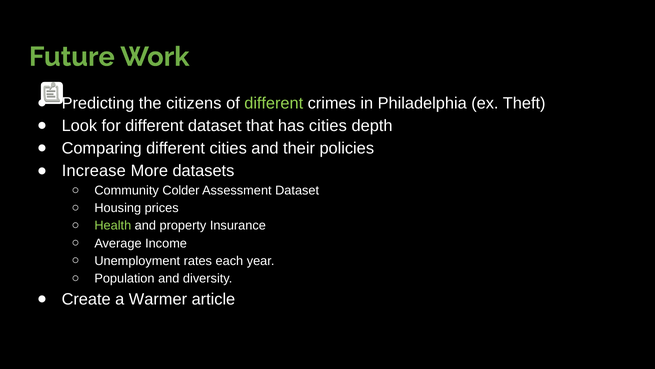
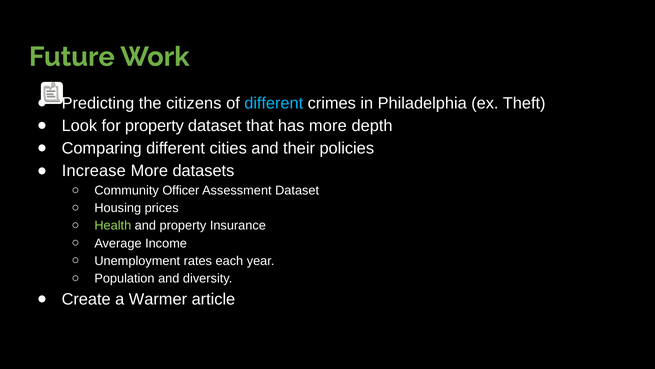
different colour: light green -> light blue (274, 103)
for different: different -> property (154, 126)
has cities: cities -> more (328, 126)
Colder: Colder -> Officer (181, 190)
